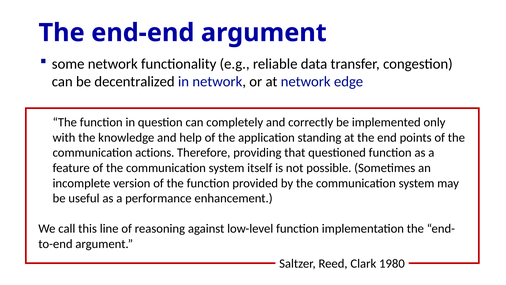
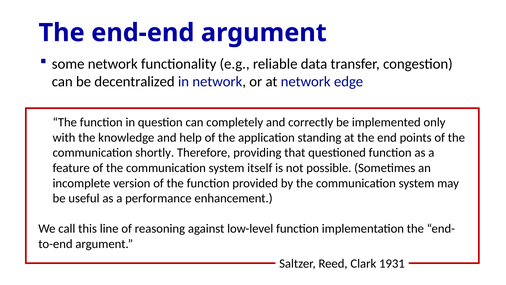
actions: actions -> shortly (155, 153)
1980: 1980 -> 1931 (392, 263)
